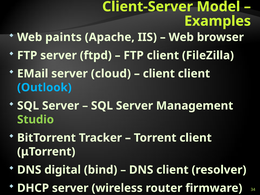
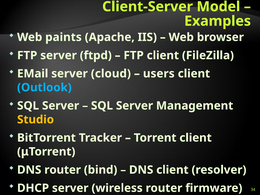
client: client -> users (159, 74)
Studio colour: light green -> yellow (36, 120)
DNS digital: digital -> router (63, 170)
